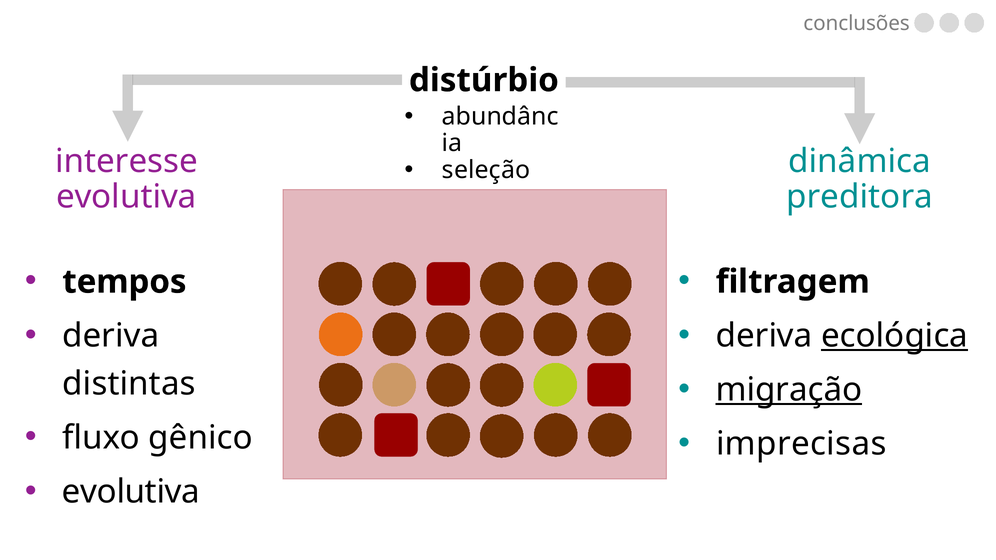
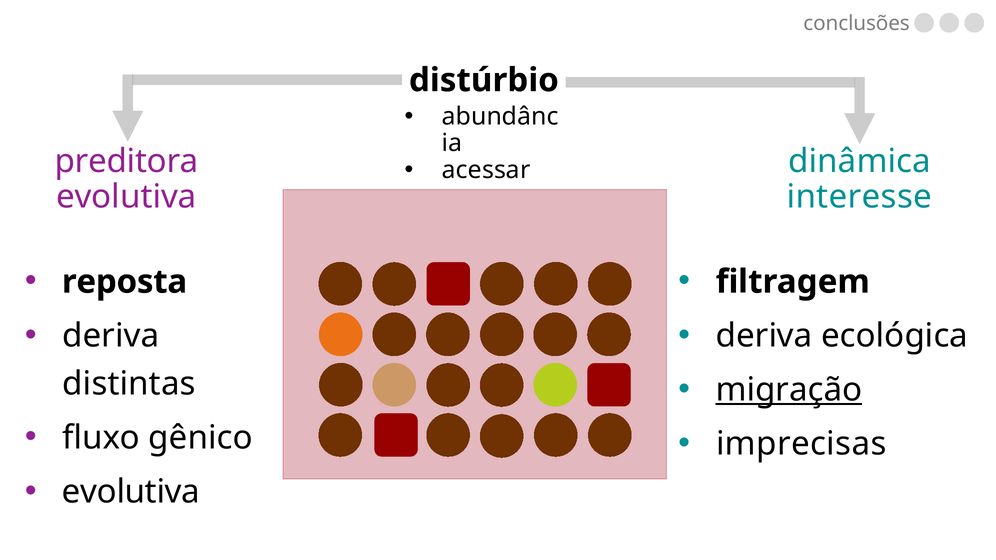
interesse: interesse -> preditora (127, 161)
seleção: seleção -> acessar (486, 170)
preditora: preditora -> interesse (859, 197)
tempos: tempos -> reposta (125, 282)
ecológica underline: present -> none (895, 336)
